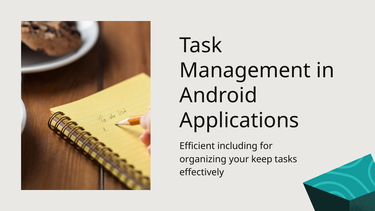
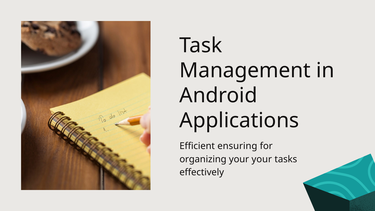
including: including -> ensuring (237, 146)
your keep: keep -> your (262, 159)
